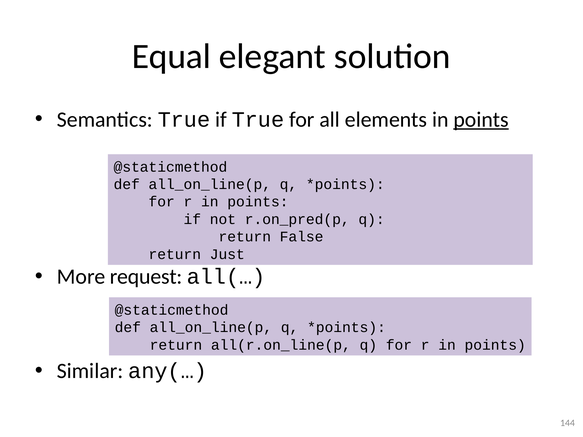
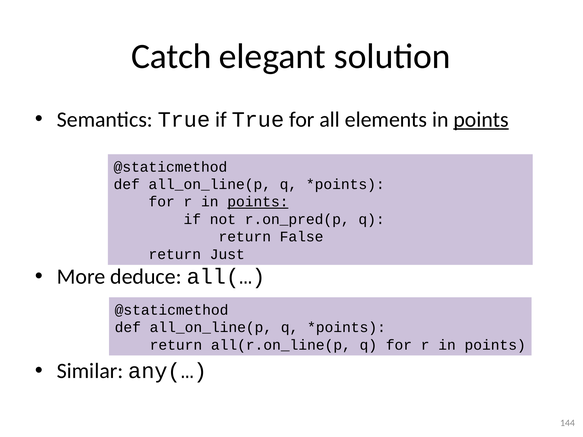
Equal: Equal -> Catch (171, 56)
points underline: none -> present (258, 202)
request: request -> deduce (146, 277)
